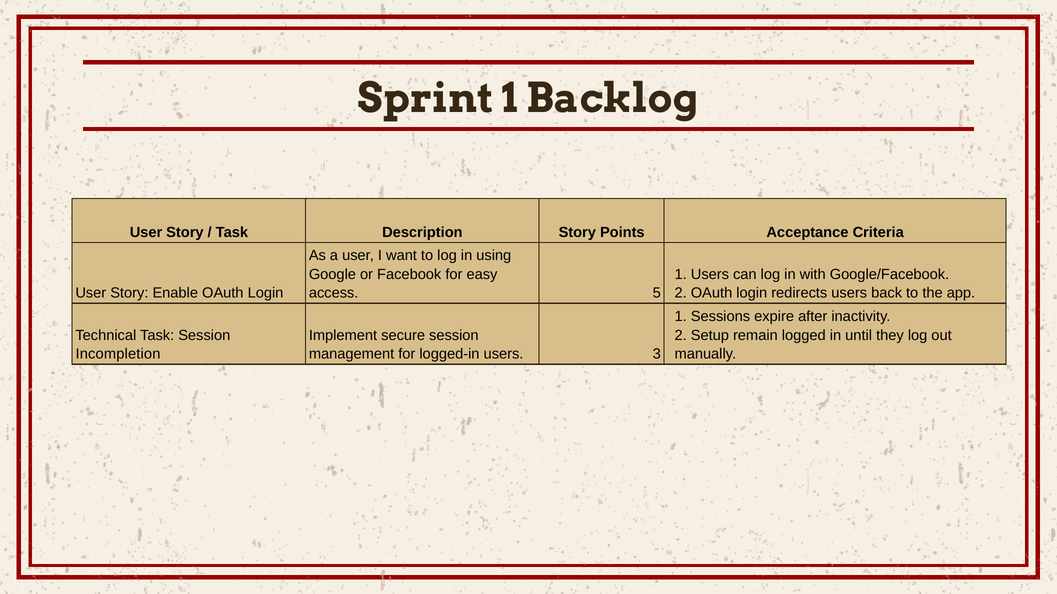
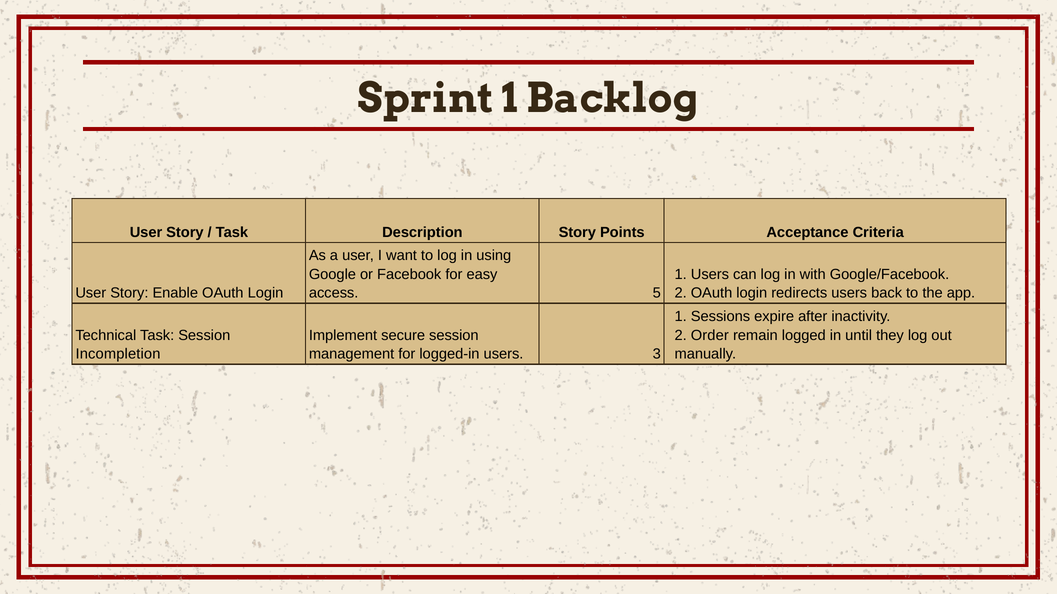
Setup: Setup -> Order (710, 336)
